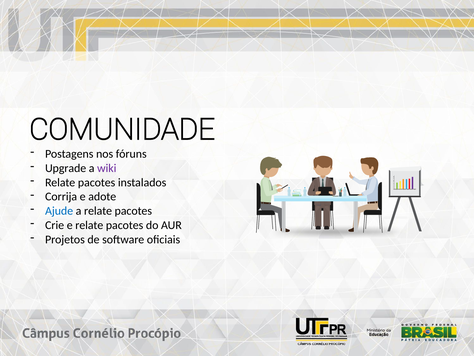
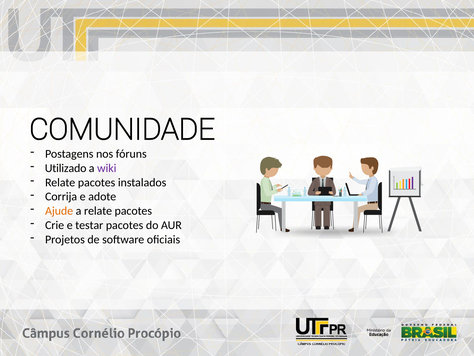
Upgrade: Upgrade -> Utilizado (66, 168)
Ajude colour: blue -> orange (59, 211)
e relate: relate -> testar (89, 225)
